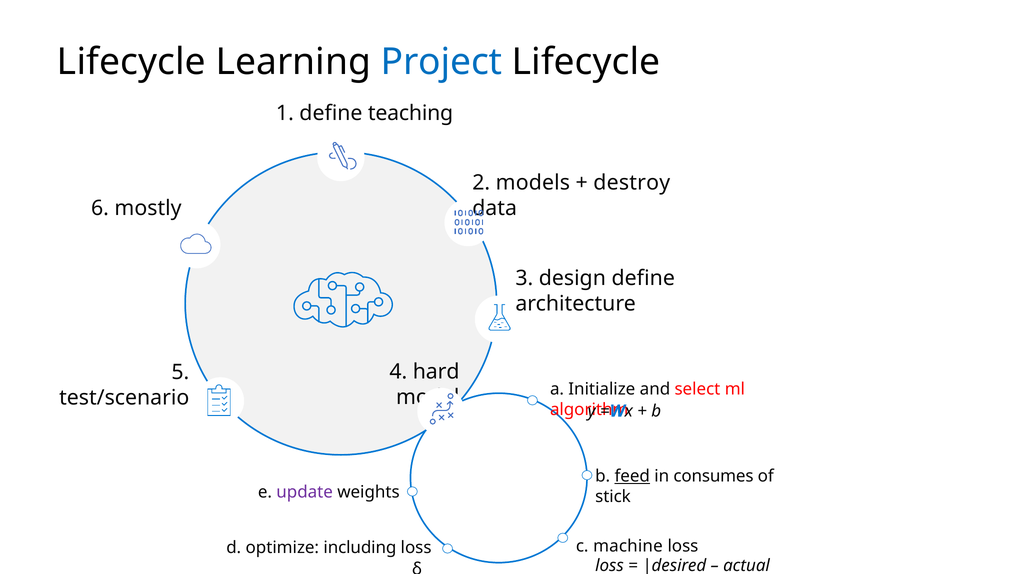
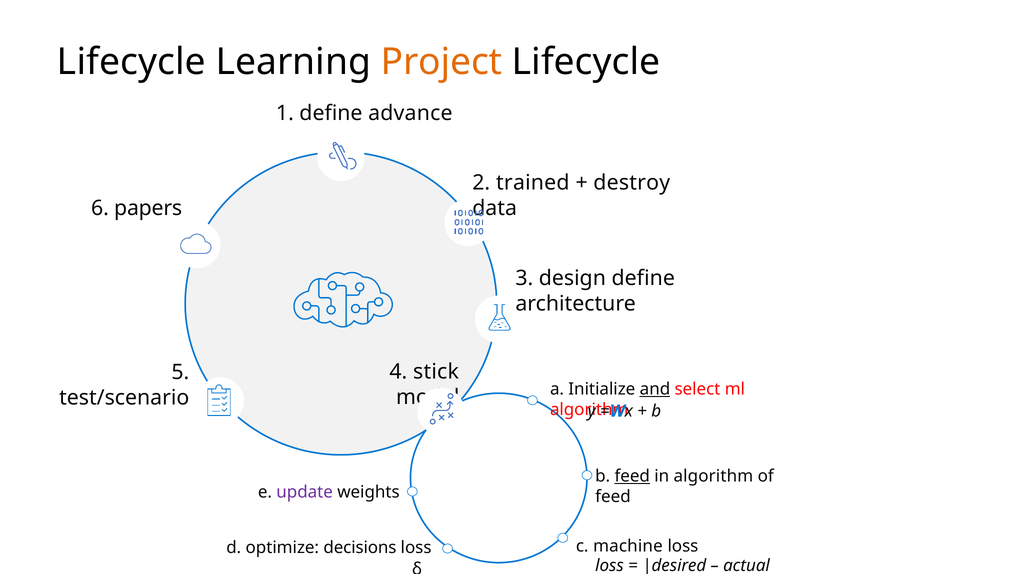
Project colour: blue -> orange (441, 62)
teaching: teaching -> advance (410, 113)
models: models -> trained (533, 183)
mostly: mostly -> papers (148, 208)
hard: hard -> stick (436, 372)
and underline: none -> present (655, 389)
in consumes: consumes -> algorithm (713, 476)
stick: stick -> feed (613, 497)
including: including -> decisions (360, 548)
